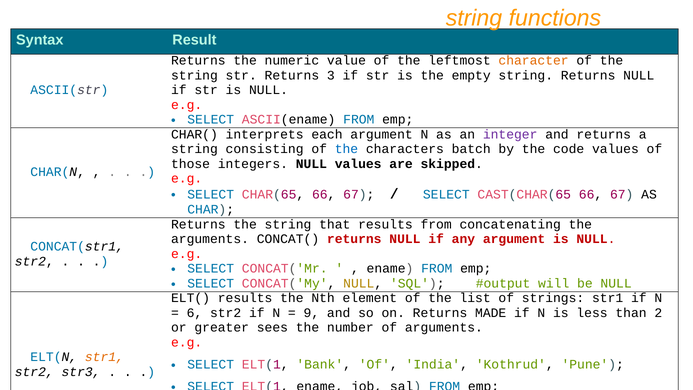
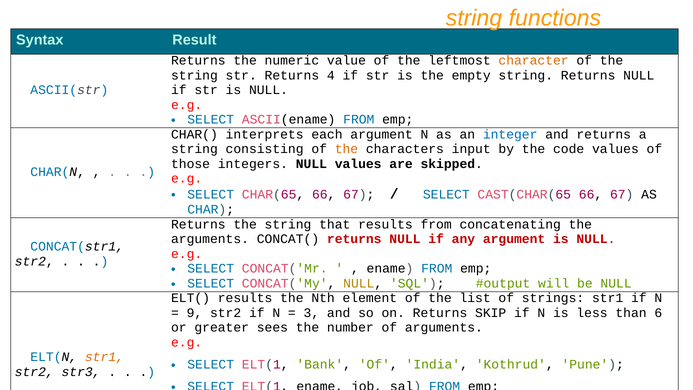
3: 3 -> 4 (331, 75)
integer colour: purple -> blue (510, 134)
the colour: blue -> orange (346, 149)
batch: batch -> input (471, 149)
6: 6 -> 9 (194, 313)
9: 9 -> 3 (311, 313)
MADE: MADE -> SKIP (491, 313)
2: 2 -> 6 (658, 313)
